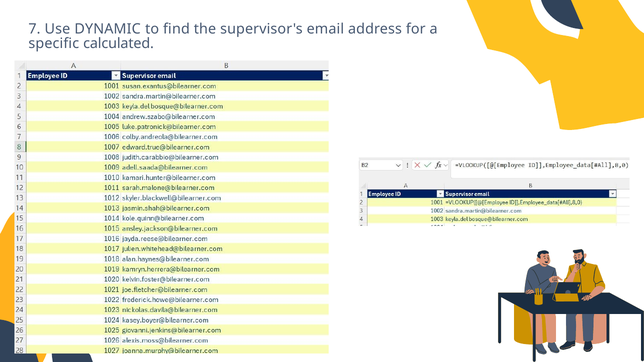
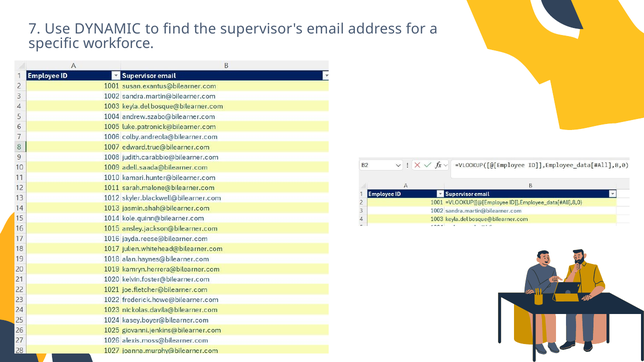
calculated: calculated -> workforce (119, 44)
